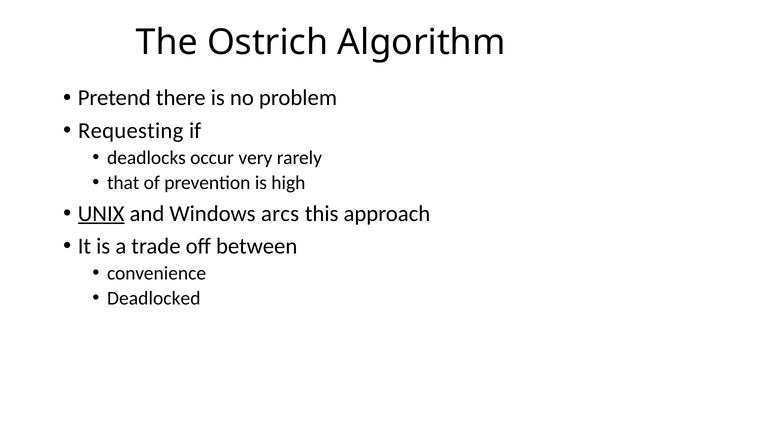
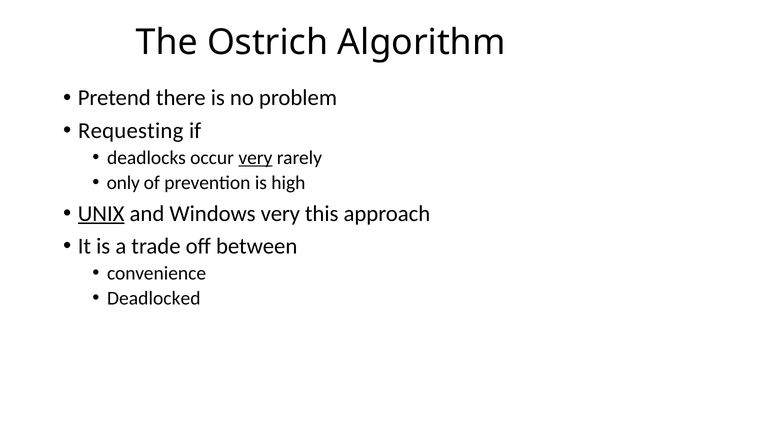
very underline: none -> present (255, 157)
that: that -> only (123, 183)
Windows arcs: arcs -> very (280, 213)
